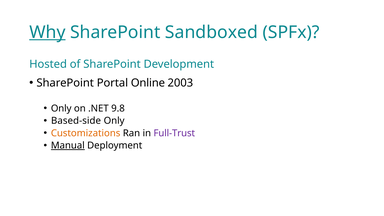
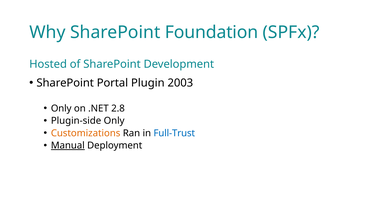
Why underline: present -> none (47, 32)
Sandboxed: Sandboxed -> Foundation (212, 32)
Online: Online -> Plugin (148, 83)
9.8: 9.8 -> 2.8 (118, 108)
Based-side: Based-side -> Plugin-side (76, 121)
Full-Trust colour: purple -> blue (174, 133)
